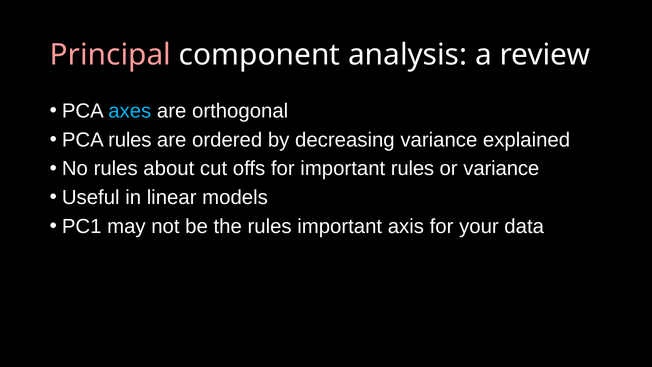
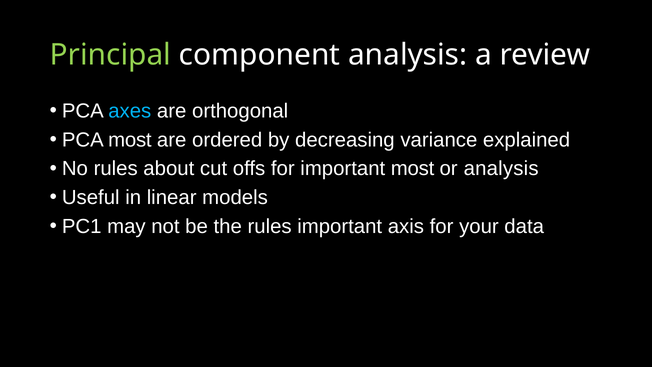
Principal colour: pink -> light green (110, 55)
PCA rules: rules -> most (130, 140)
important rules: rules -> most (413, 169)
or variance: variance -> analysis (501, 169)
